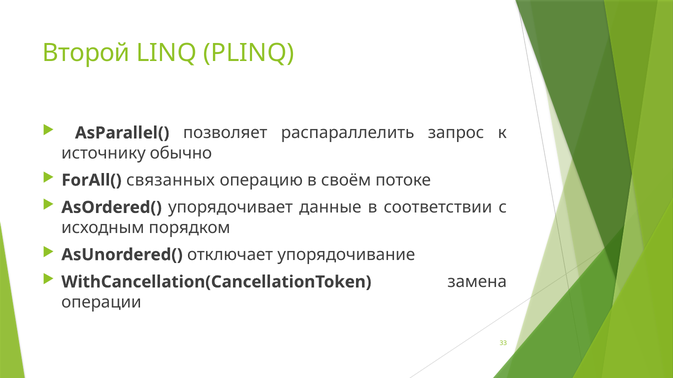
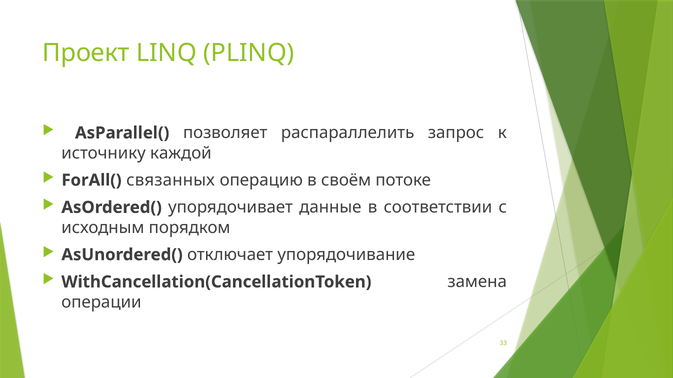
Второй: Второй -> Проект (86, 53)
обычно: обычно -> каждой (181, 153)
